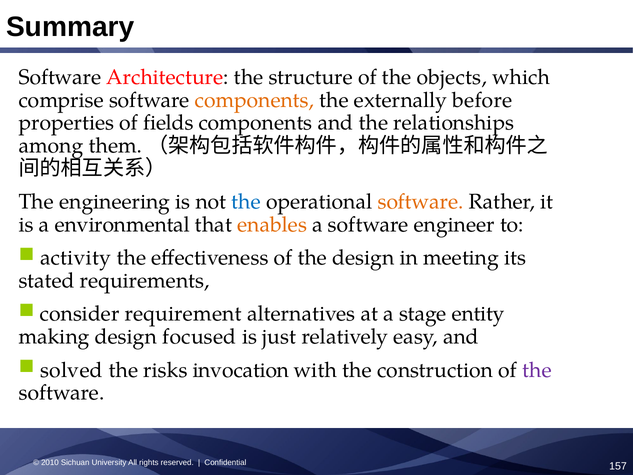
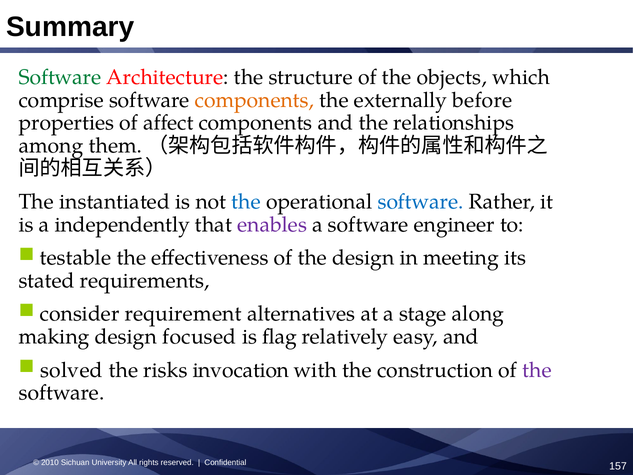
Software colour: black -> green (60, 77)
fields: fields -> affect (168, 123)
engineering: engineering -> instantiated (115, 202)
software colour: orange -> blue (421, 202)
environmental: environmental -> independently (122, 224)
enables colour: orange -> purple (272, 224)
activity: activity -> testable (76, 258)
entity: entity -> along (478, 314)
just: just -> flag (279, 337)
